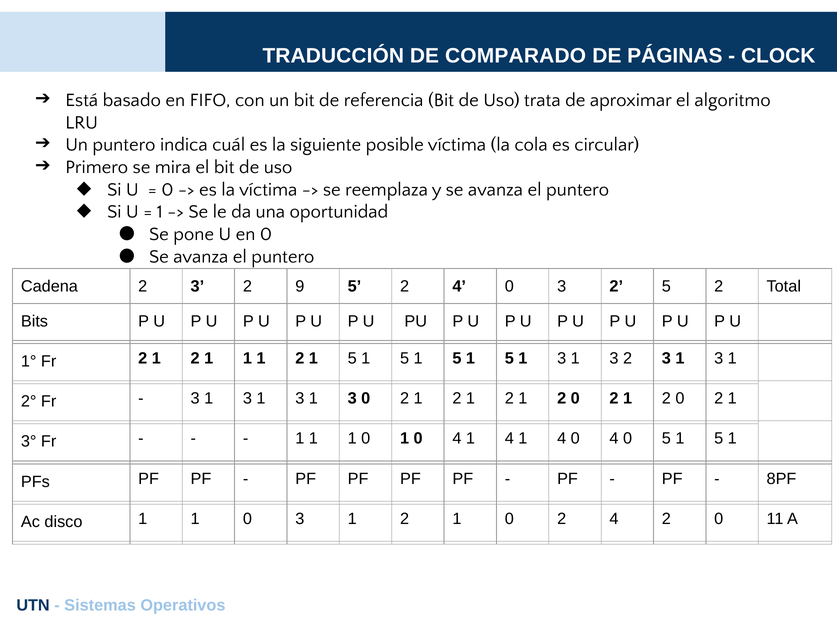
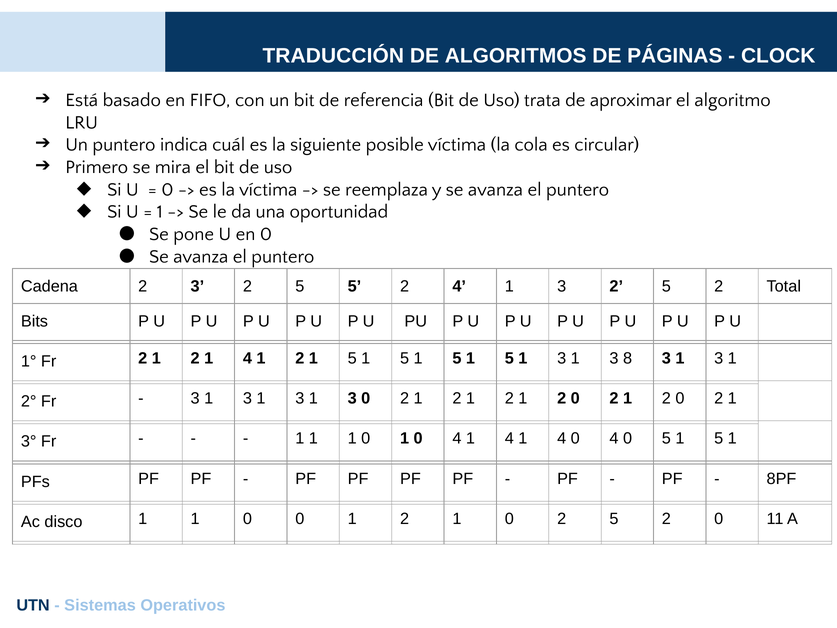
COMPARADO: COMPARADO -> ALGORITMOS (516, 56)
2 3 2 9: 9 -> 5 (300, 286)
2 4 0: 0 -> 1 (509, 286)
2 1 1: 1 -> 4 (247, 358)
1 3 2: 2 -> 8 (628, 358)
1 0 3: 3 -> 0 (300, 519)
0 2 4: 4 -> 5 (614, 519)
